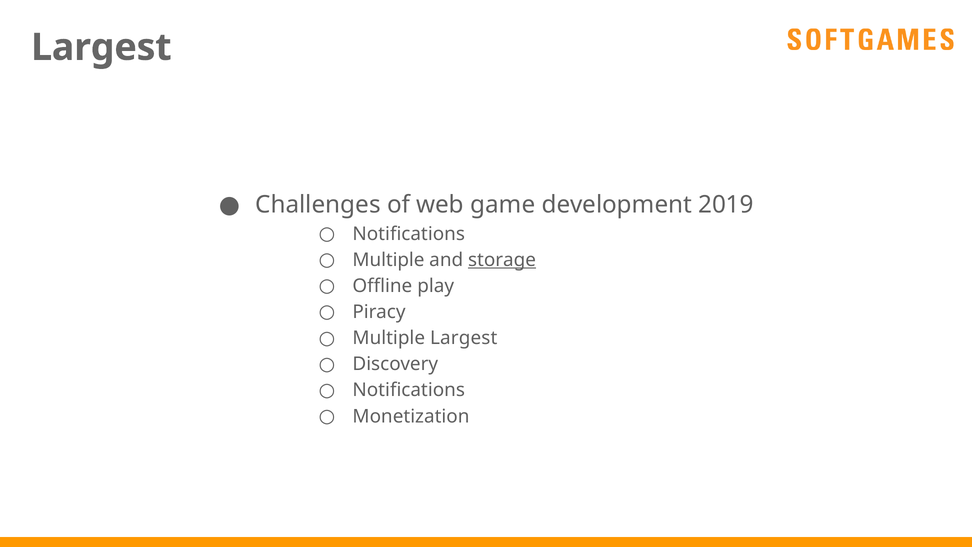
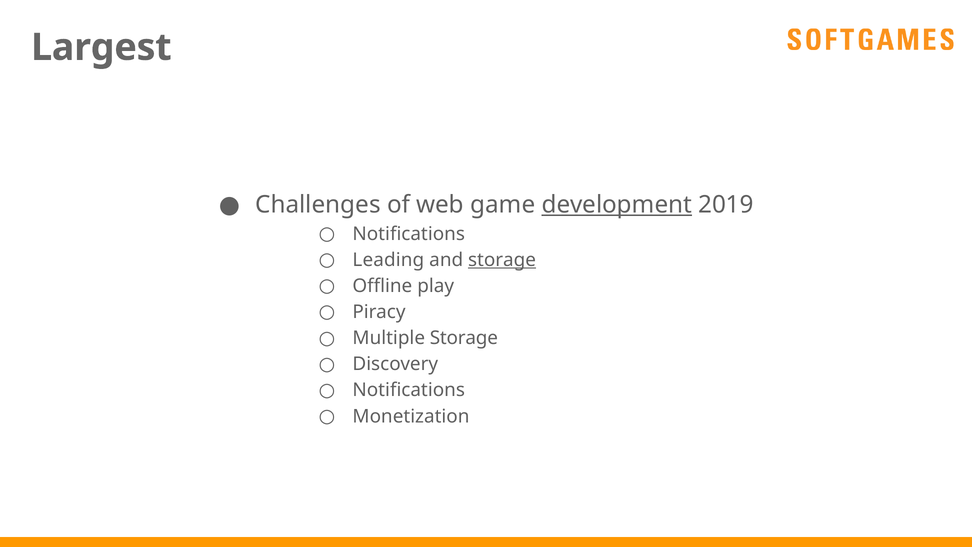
development underline: none -> present (617, 205)
Multiple: Multiple -> Leading (388, 260)
Multiple Largest: Largest -> Storage (464, 338)
